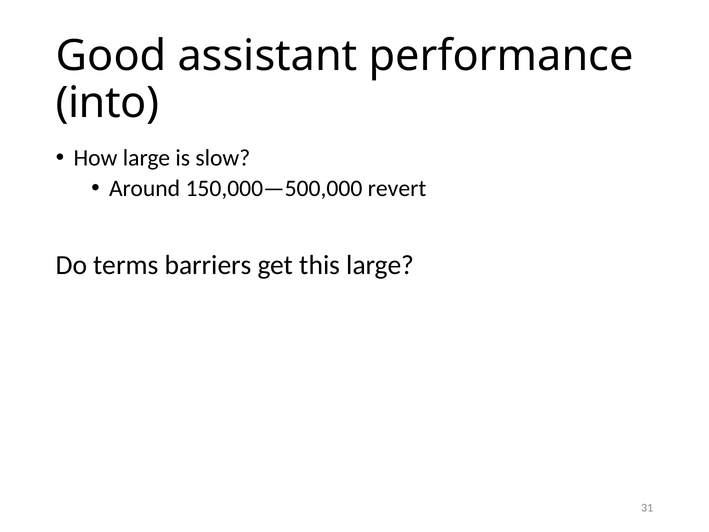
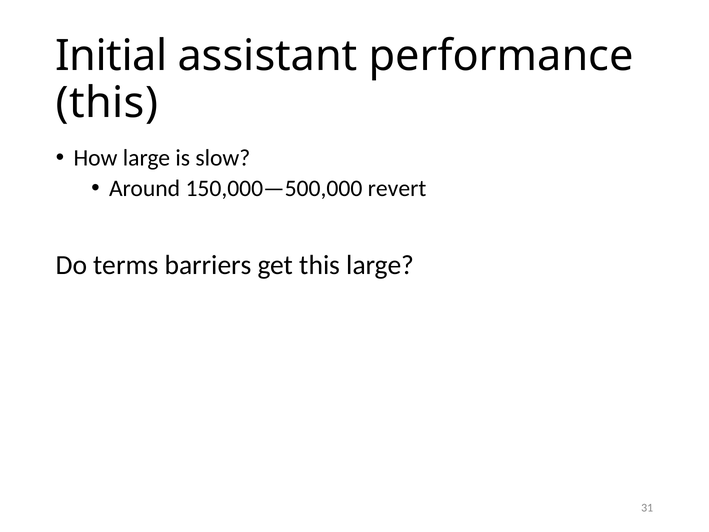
Good: Good -> Initial (111, 56)
into: into -> this (107, 103)
